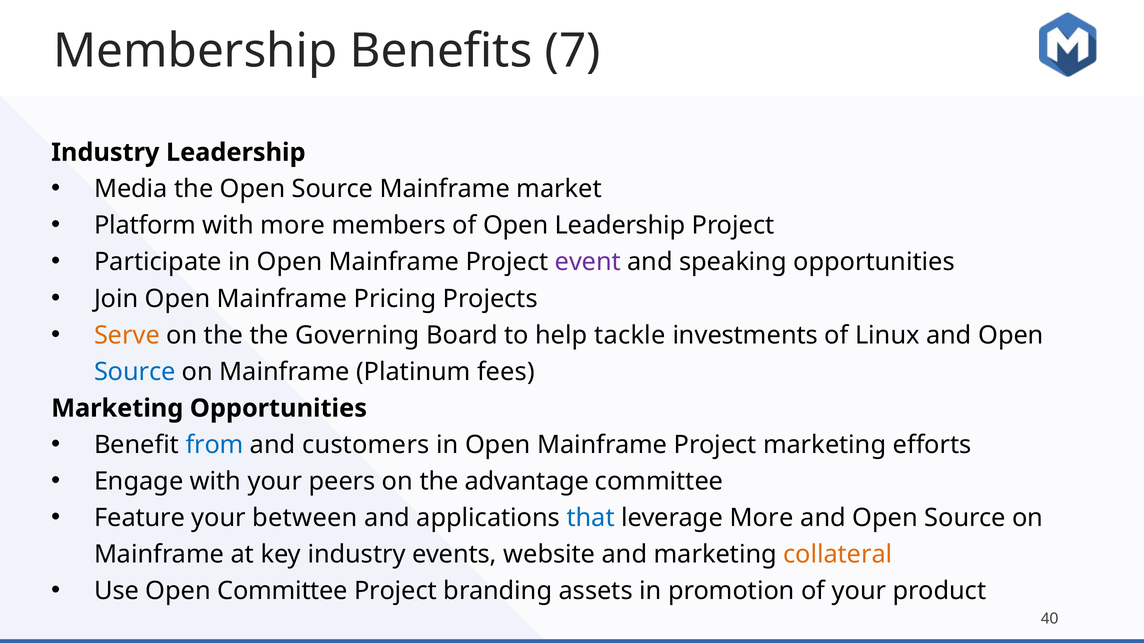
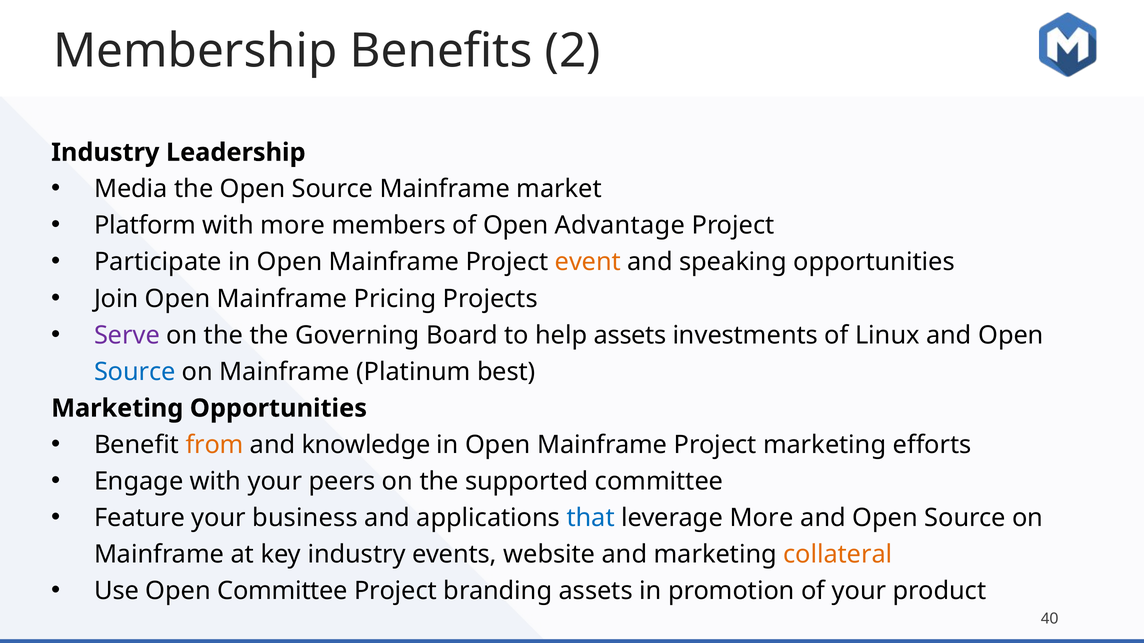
7: 7 -> 2 (573, 51)
Open Leadership: Leadership -> Advantage (620, 226)
event colour: purple -> orange (588, 262)
Serve colour: orange -> purple (127, 335)
help tackle: tackle -> assets (630, 335)
fees: fees -> best (506, 372)
from colour: blue -> orange (215, 445)
customers: customers -> knowledge (366, 445)
advantage: advantage -> supported (527, 482)
between: between -> business (305, 518)
